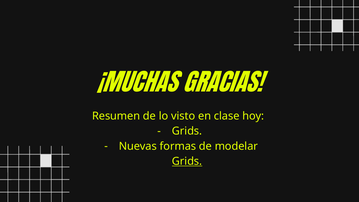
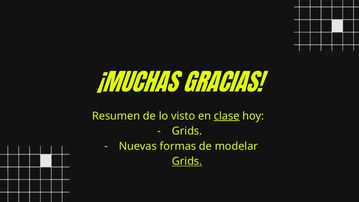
clase underline: none -> present (227, 116)
